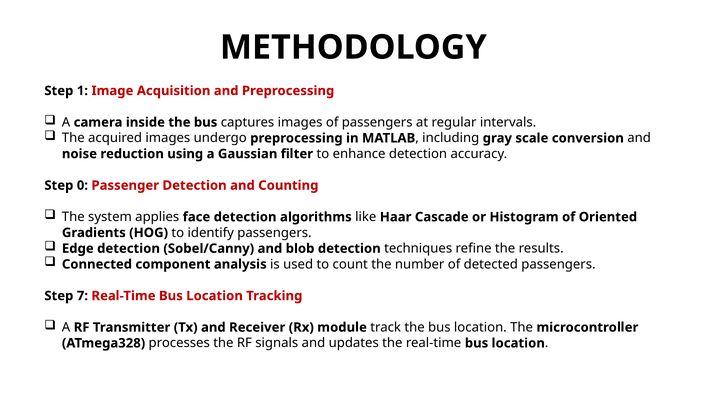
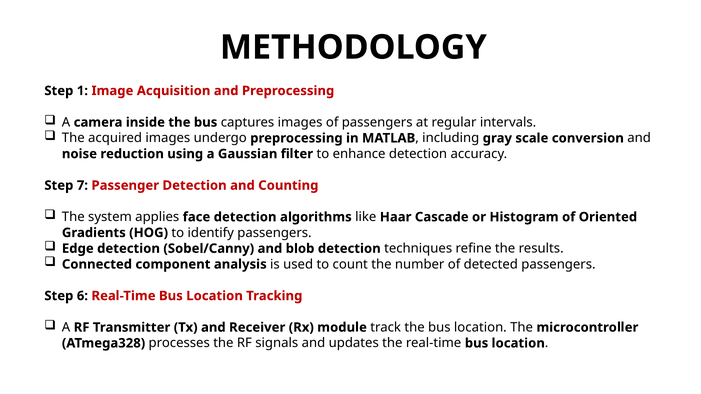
0: 0 -> 7 (82, 186)
7: 7 -> 6 (82, 296)
